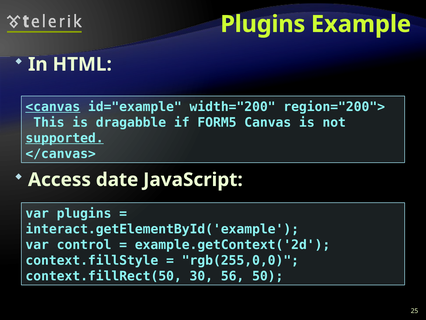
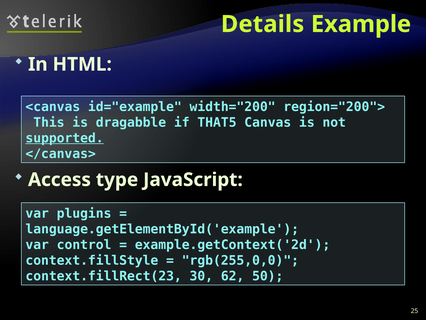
Plugins: Plugins -> Details (263, 24)
<canvas underline: present -> none (53, 107)
FORM5: FORM5 -> THAT5 (217, 122)
date: date -> type (117, 179)
interact.getElementById('example: interact.getElementById('example -> language.getElementById('example (162, 229)
context.fillRect(50: context.fillRect(50 -> context.fillRect(23 (104, 276)
56: 56 -> 62 (233, 276)
